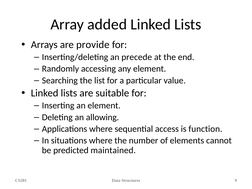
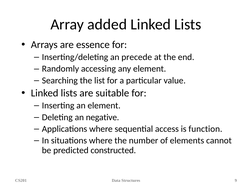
provide: provide -> essence (93, 45)
allowing: allowing -> negative (103, 117)
maintained: maintained -> constructed (113, 150)
